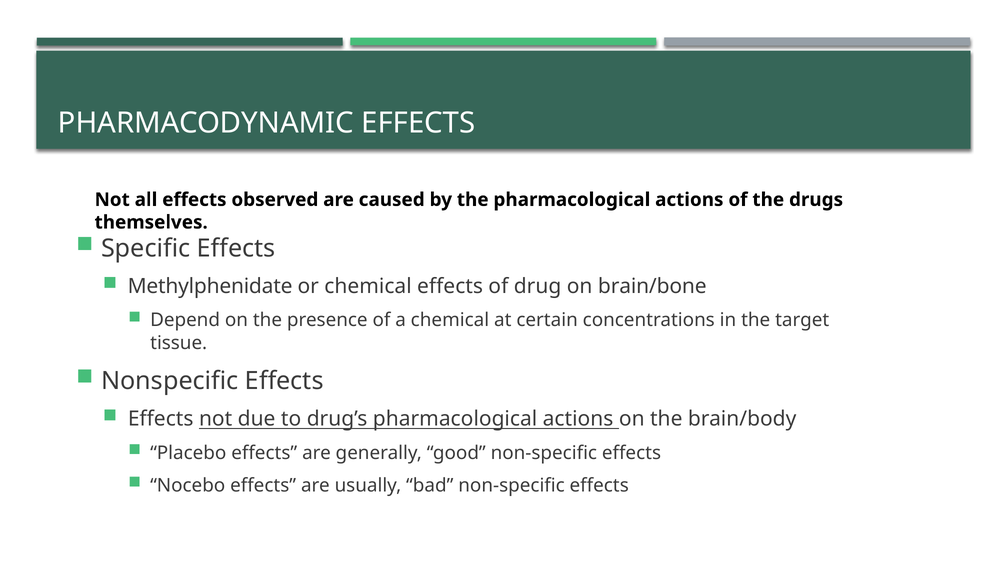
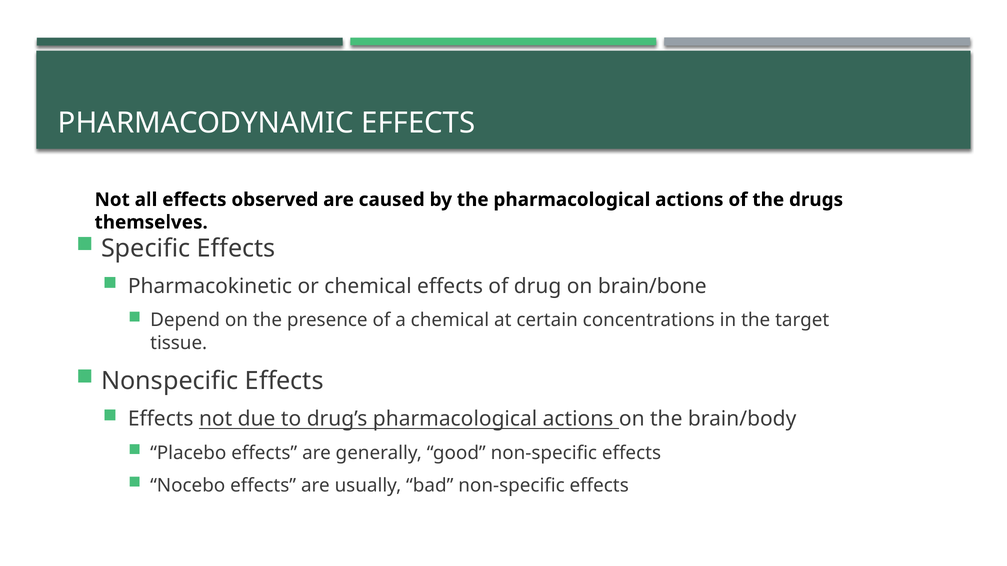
Methylphenidate: Methylphenidate -> Pharmacokinetic (210, 287)
